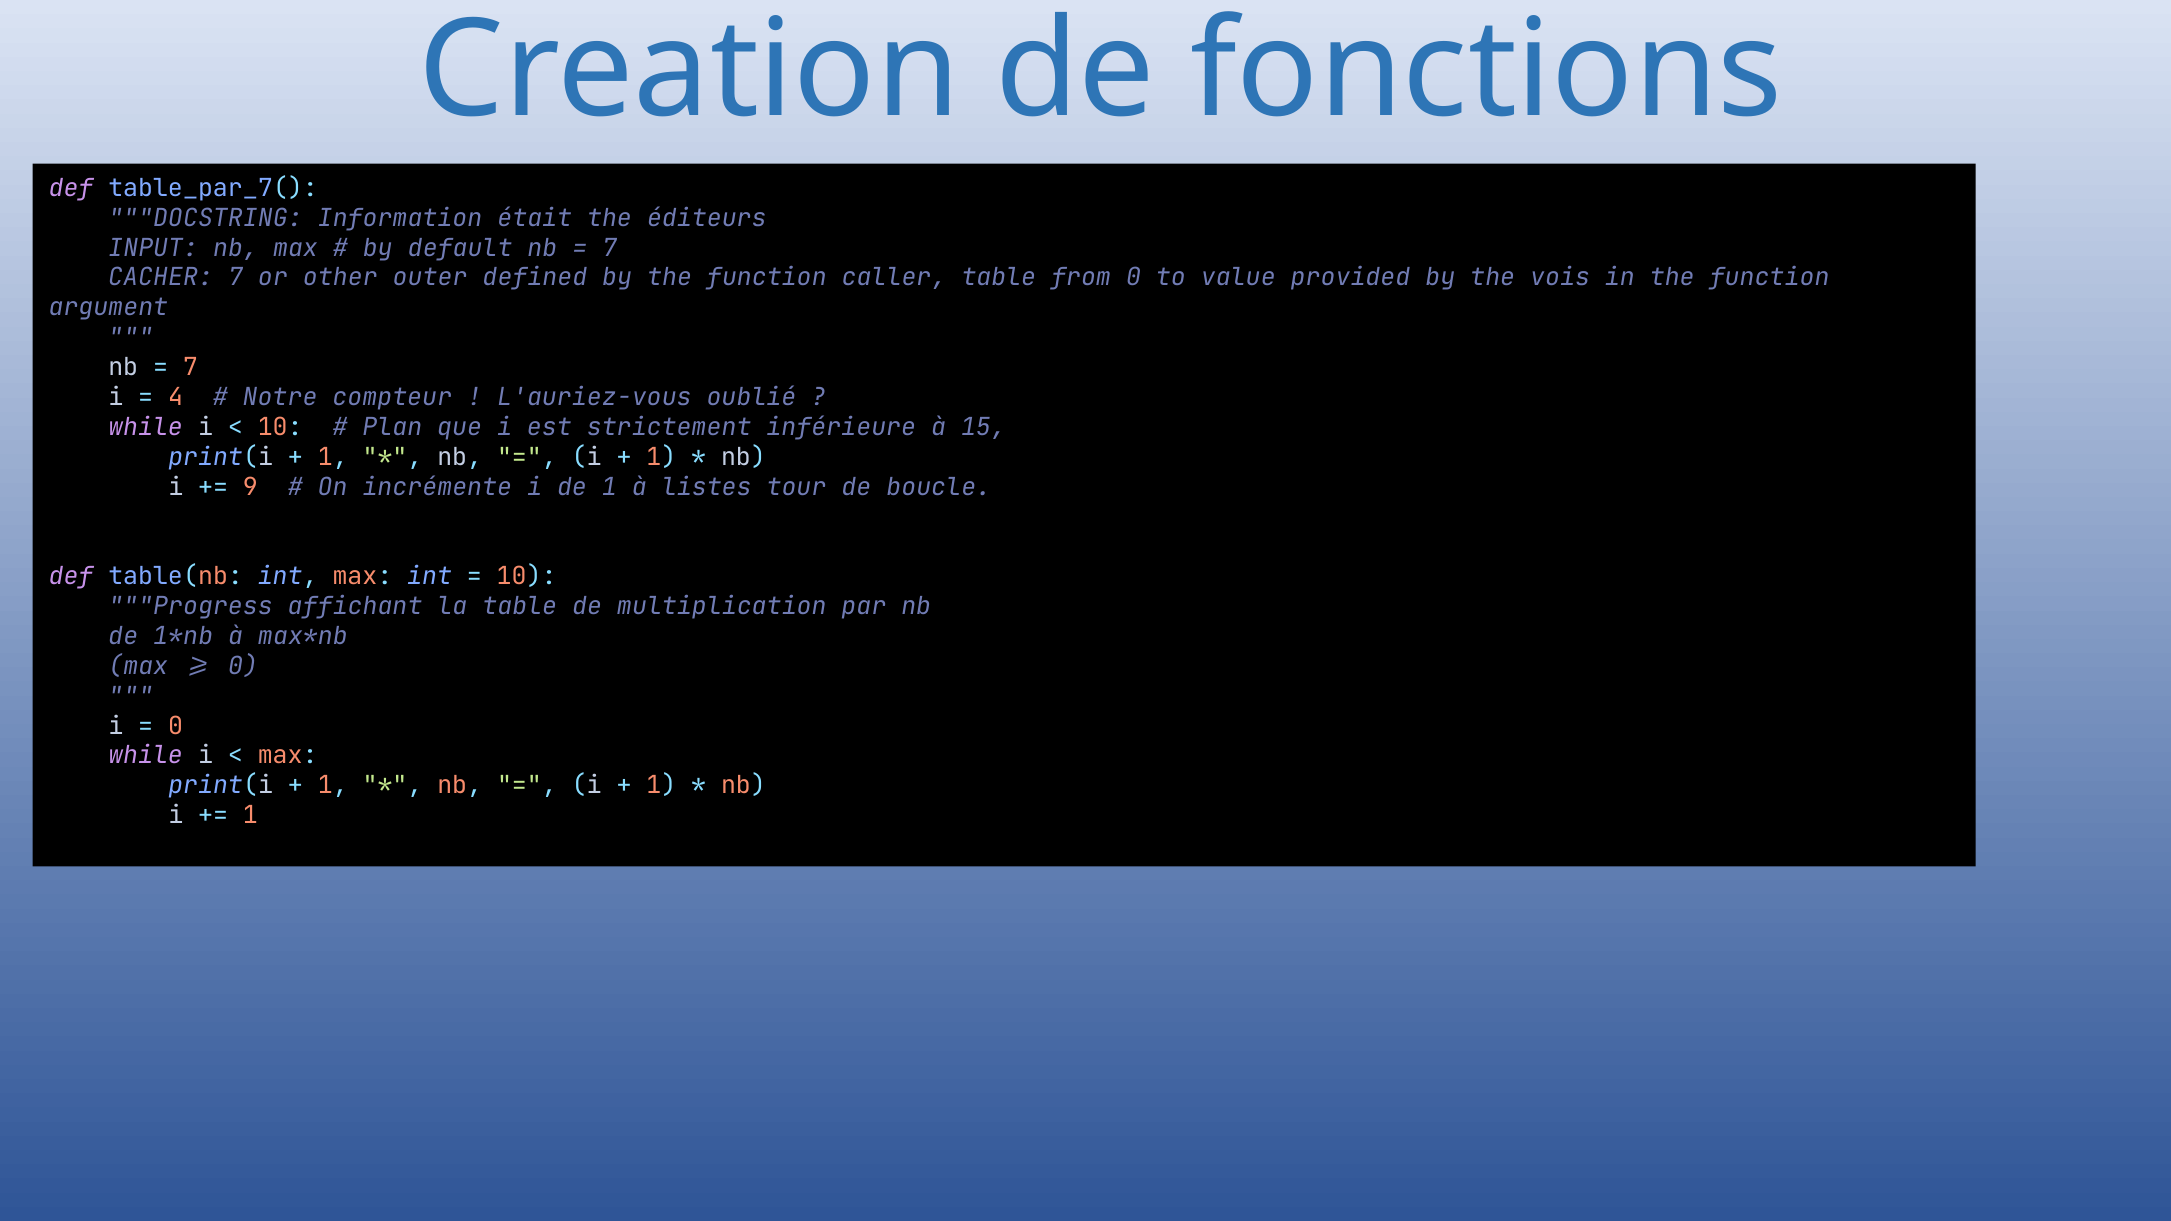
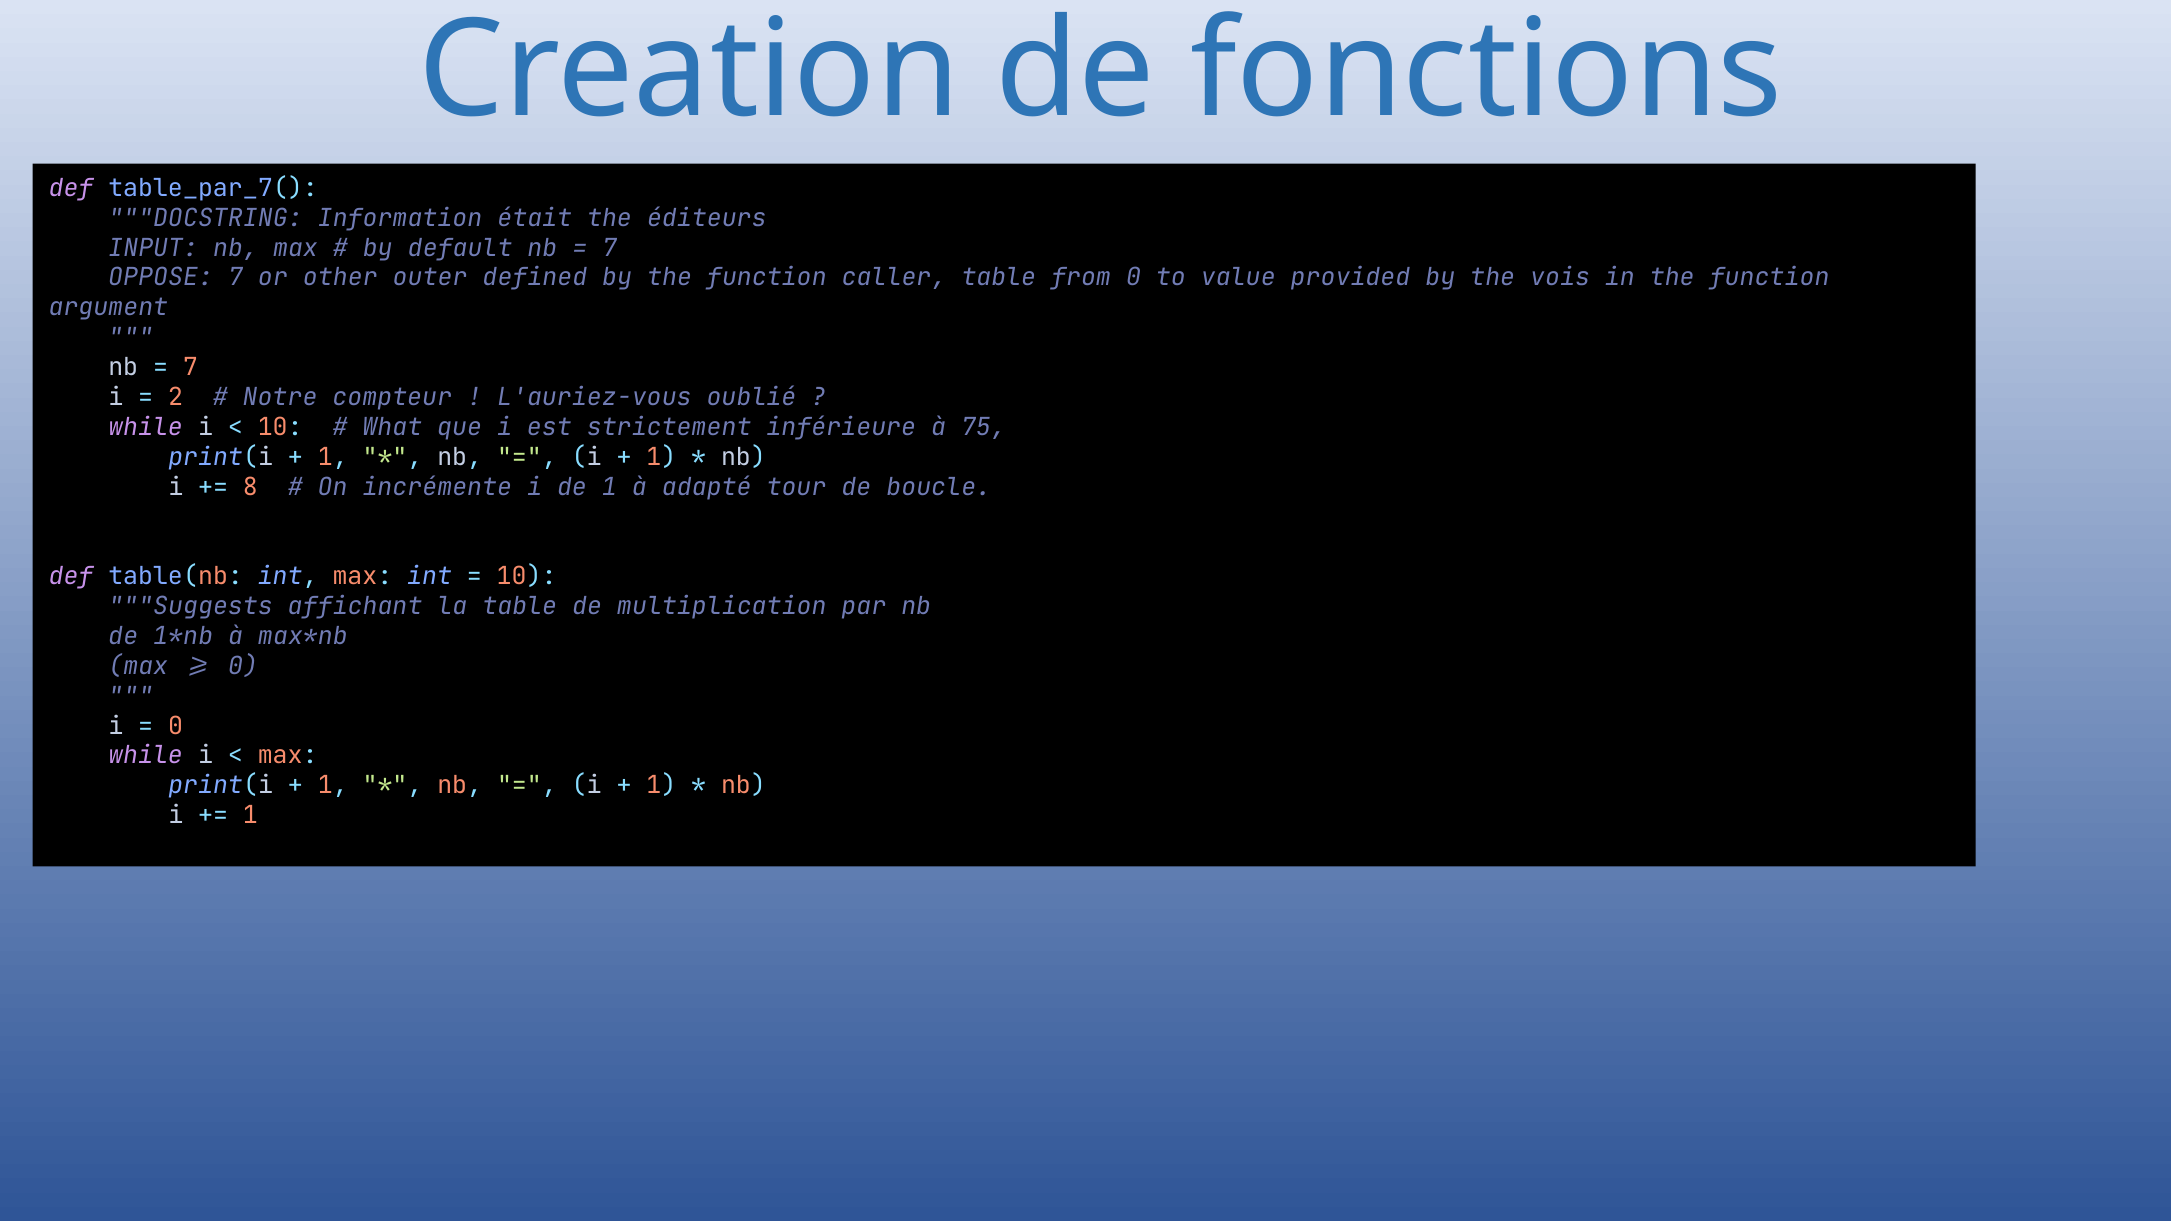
CACHER: CACHER -> OPPOSE (161, 278)
4: 4 -> 2 (175, 397)
Plan: Plan -> What (392, 427)
15: 15 -> 75 (983, 427)
9: 9 -> 8 (250, 487)
listes: listes -> adapté (707, 487)
Progress: Progress -> Suggests (191, 606)
